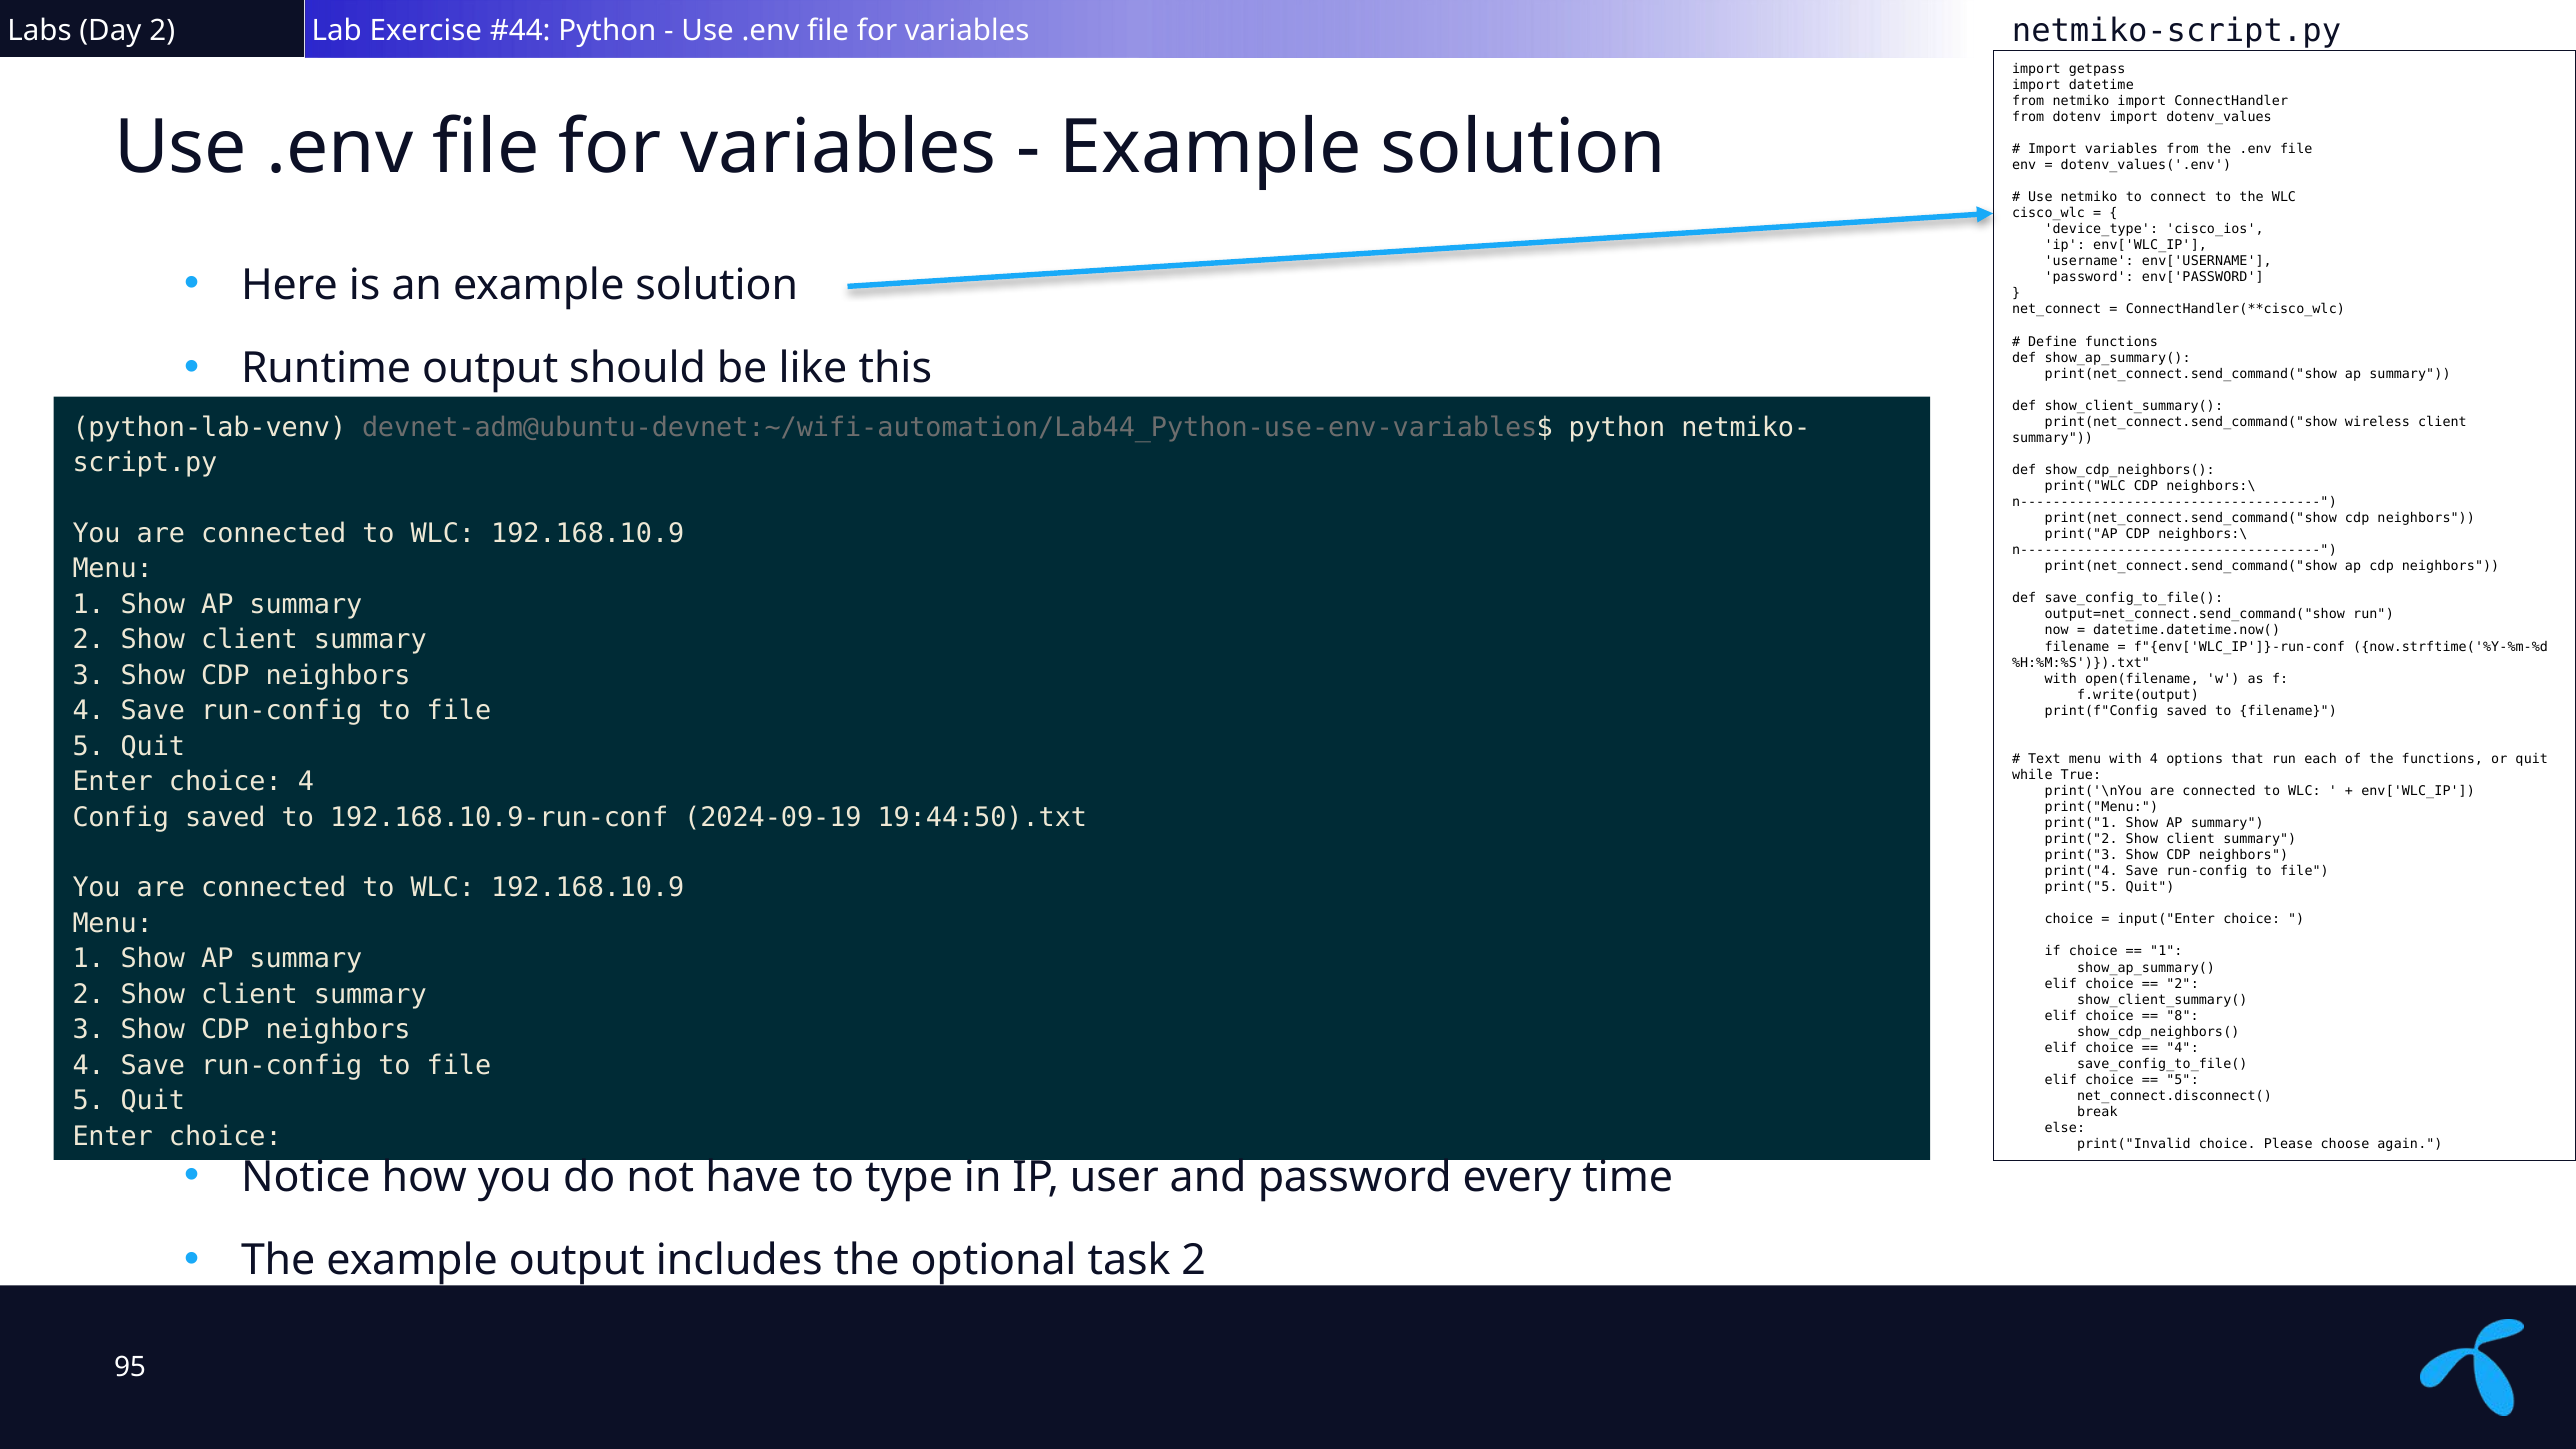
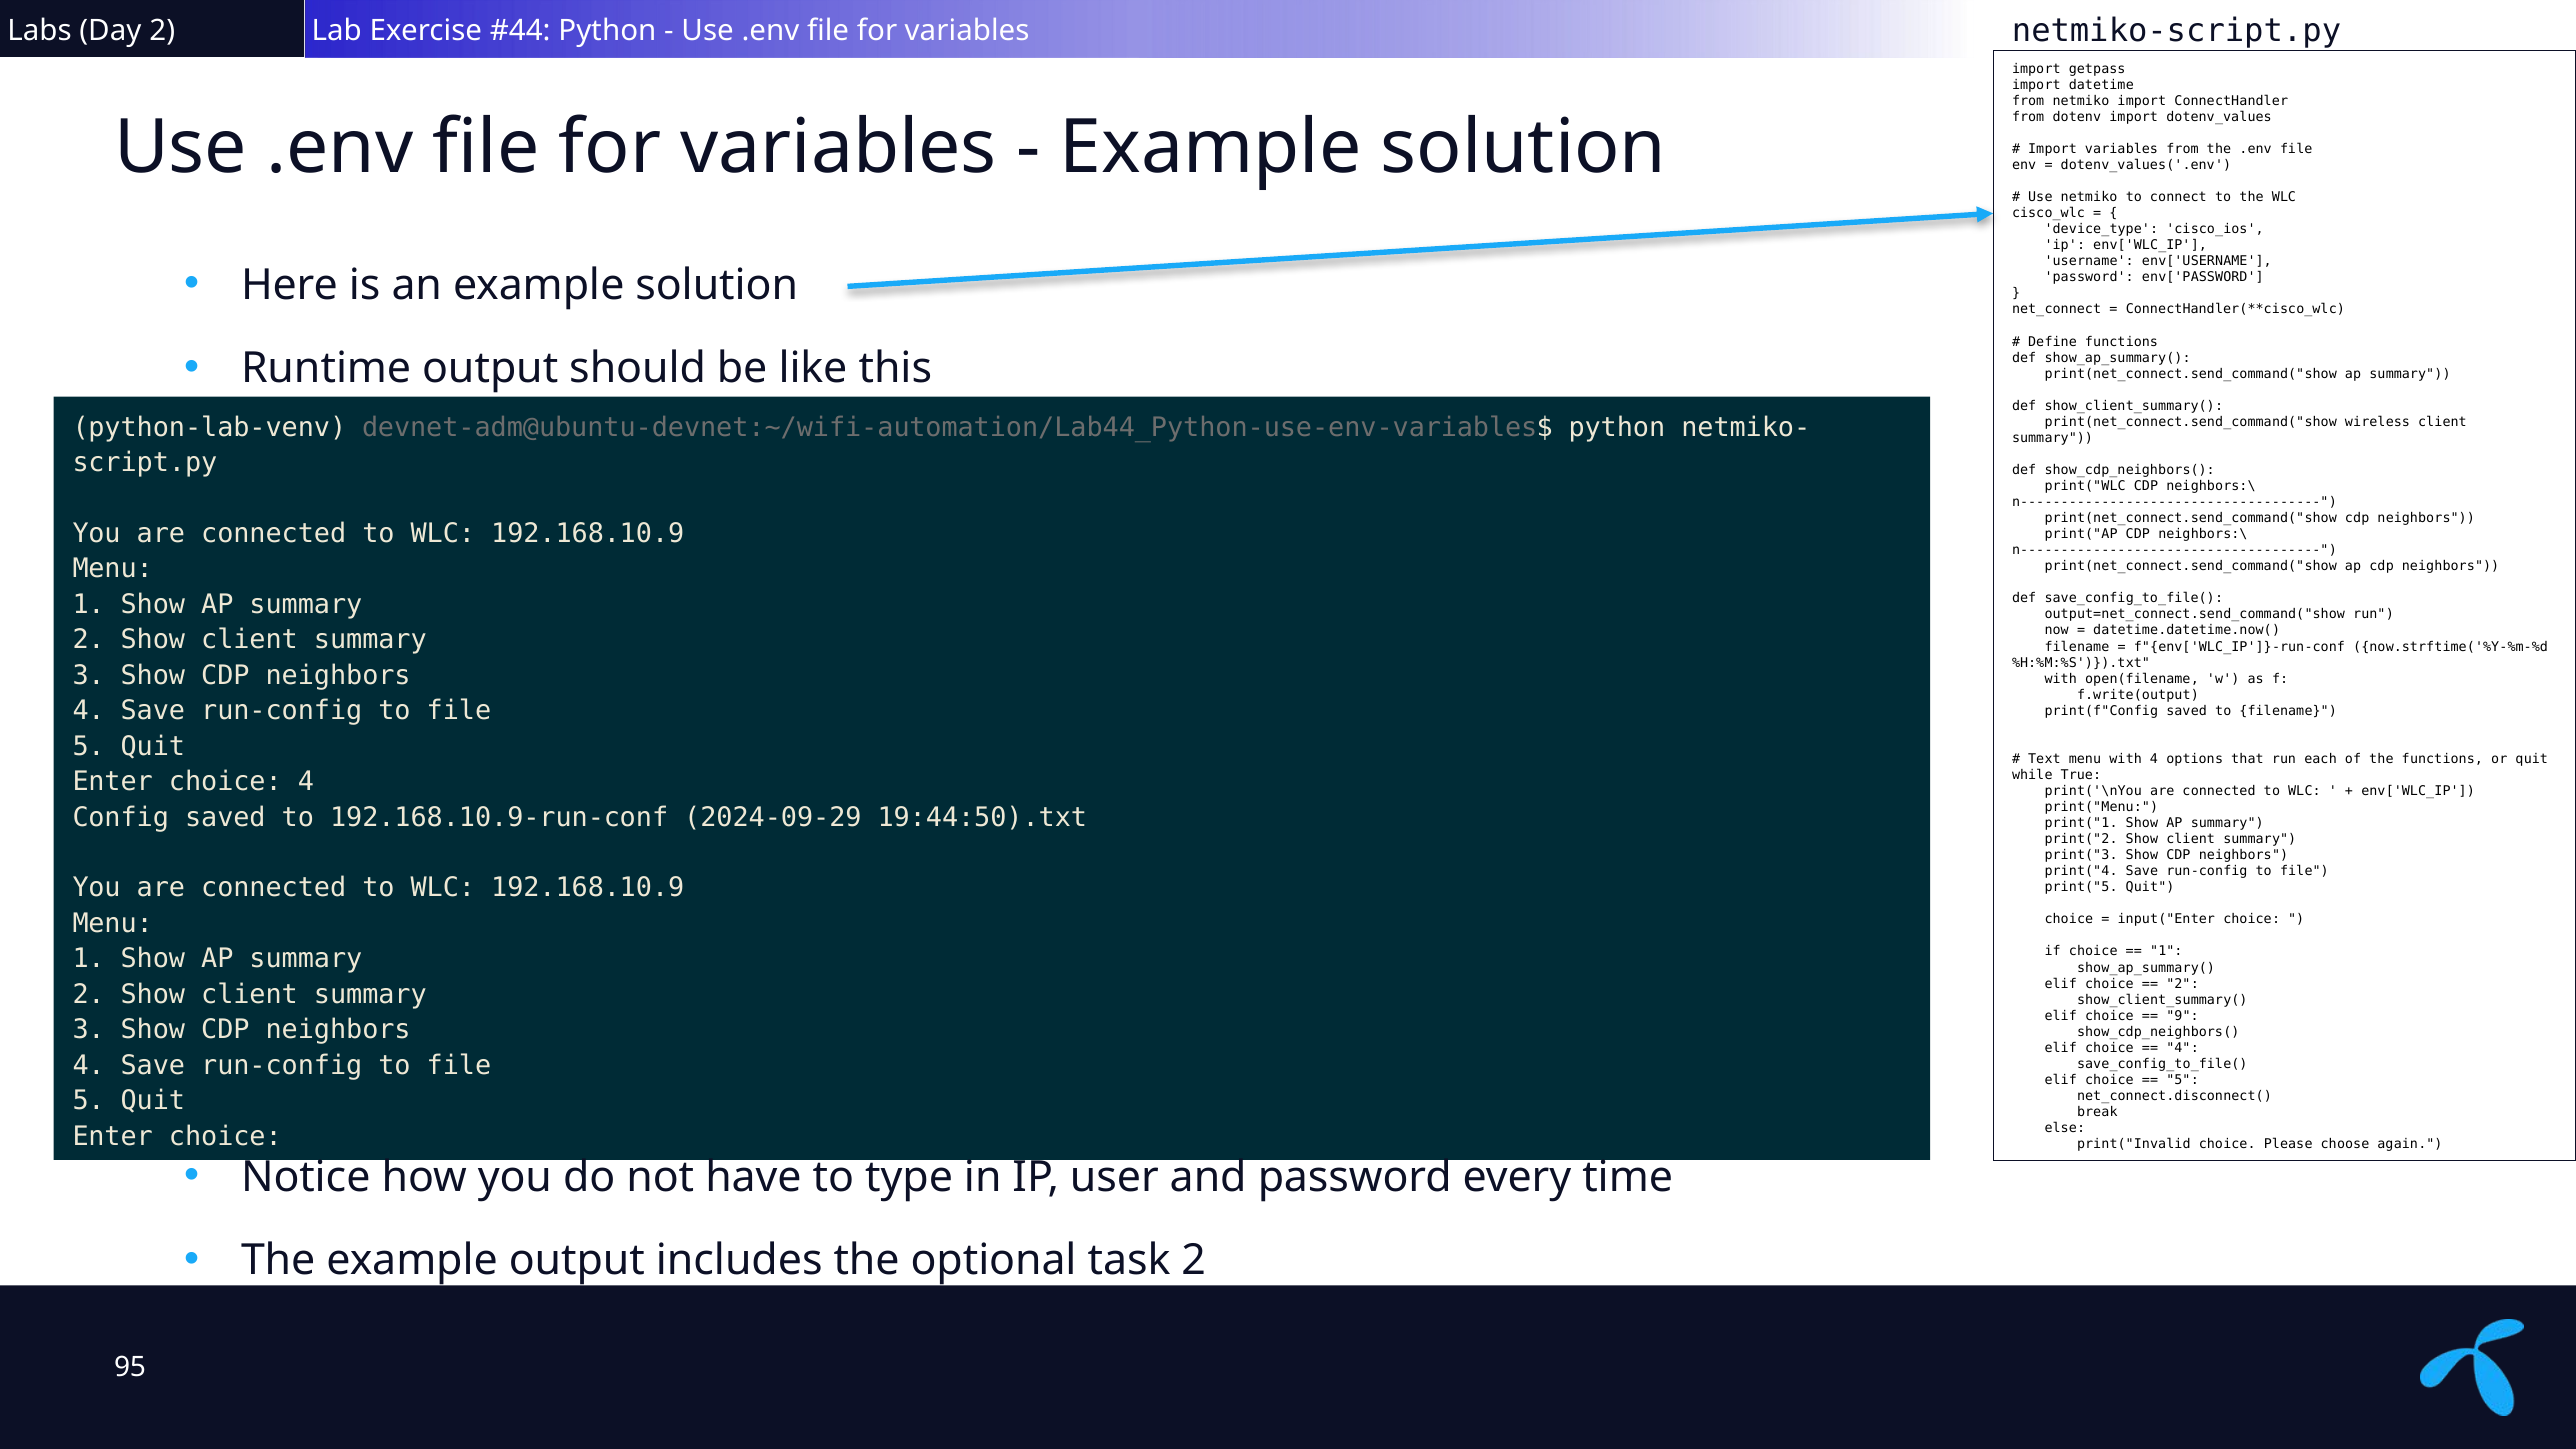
2024-09-19: 2024-09-19 -> 2024-09-29 (773, 817)
8: 8 -> 9 (2183, 1016)
